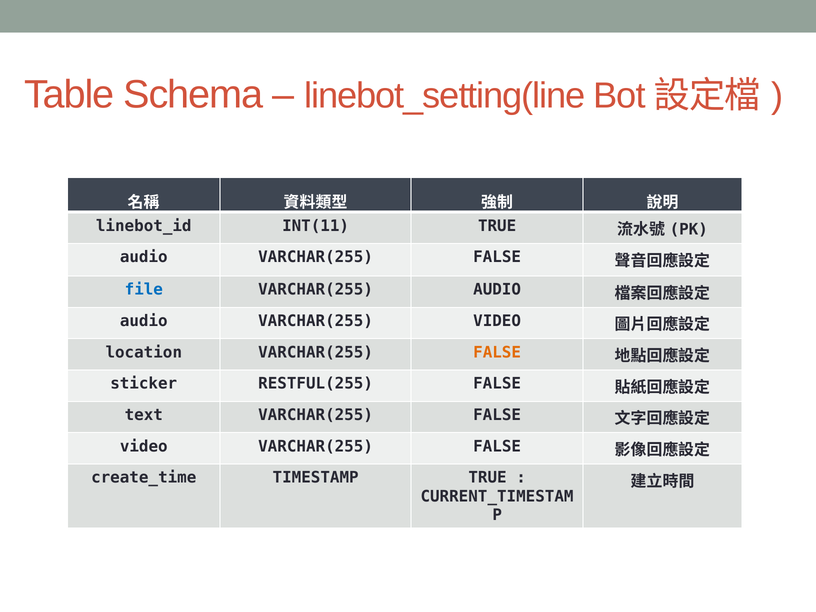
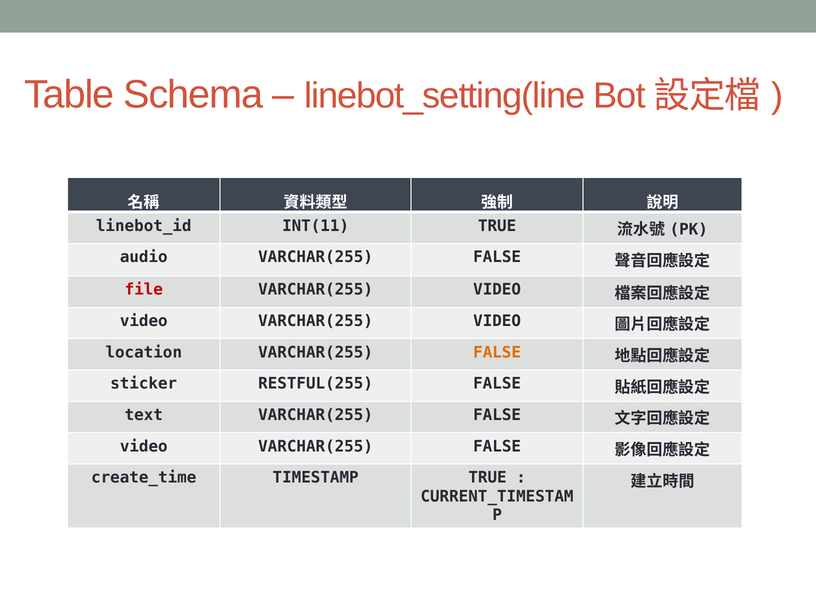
file colour: blue -> red (144, 290)
AUDIO: AUDIO -> VIDEO (497, 290)
audio: audio -> video (144, 321)
